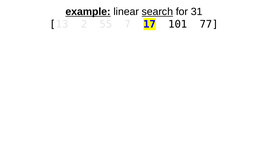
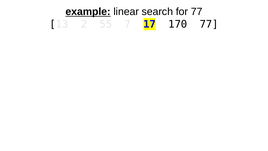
search underline: present -> none (157, 12)
for 31: 31 -> 77 (197, 12)
101: 101 -> 170 (178, 24)
